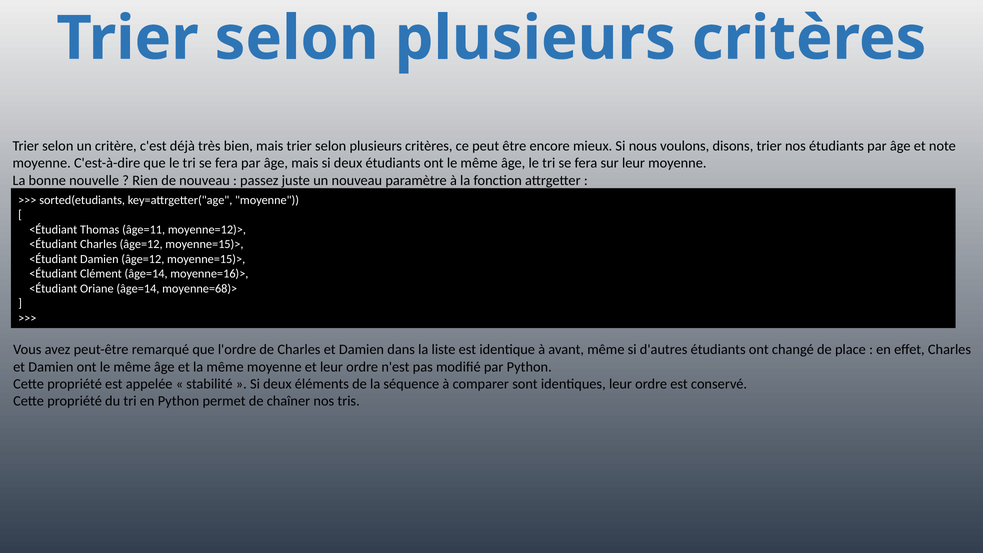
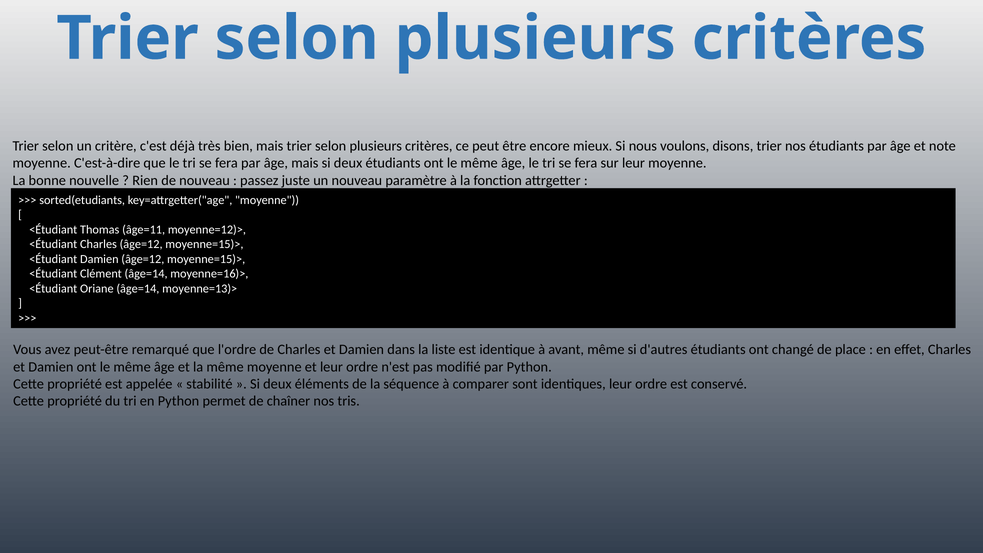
moyenne=68)>: moyenne=68)> -> moyenne=13)> (200, 288)
